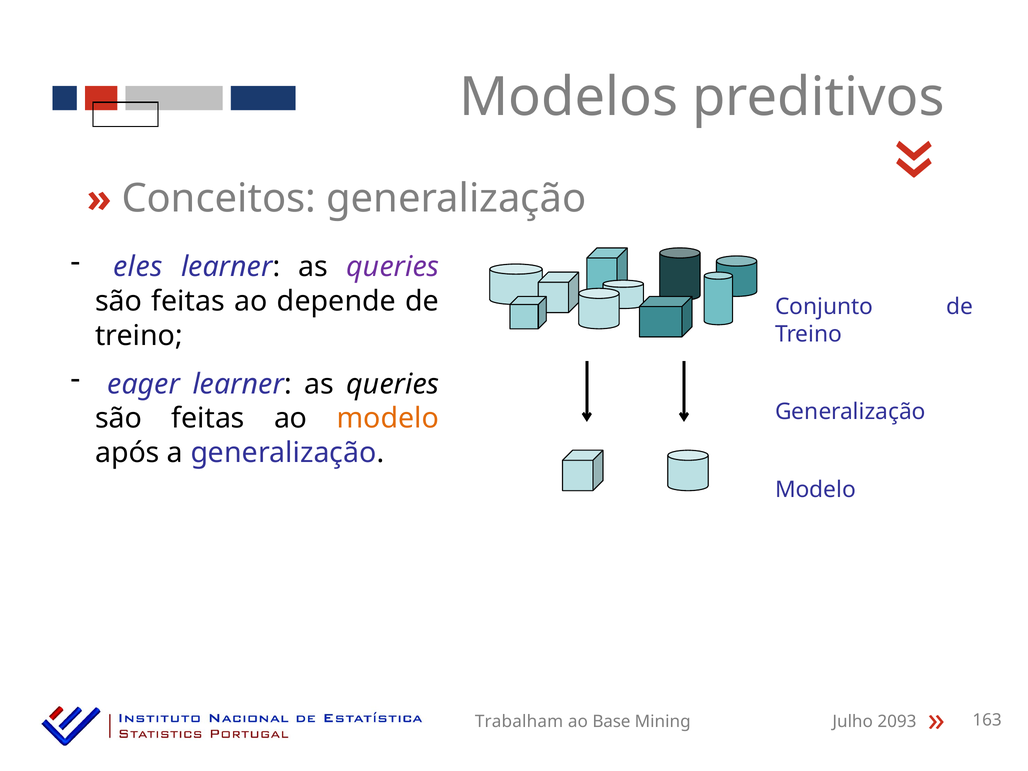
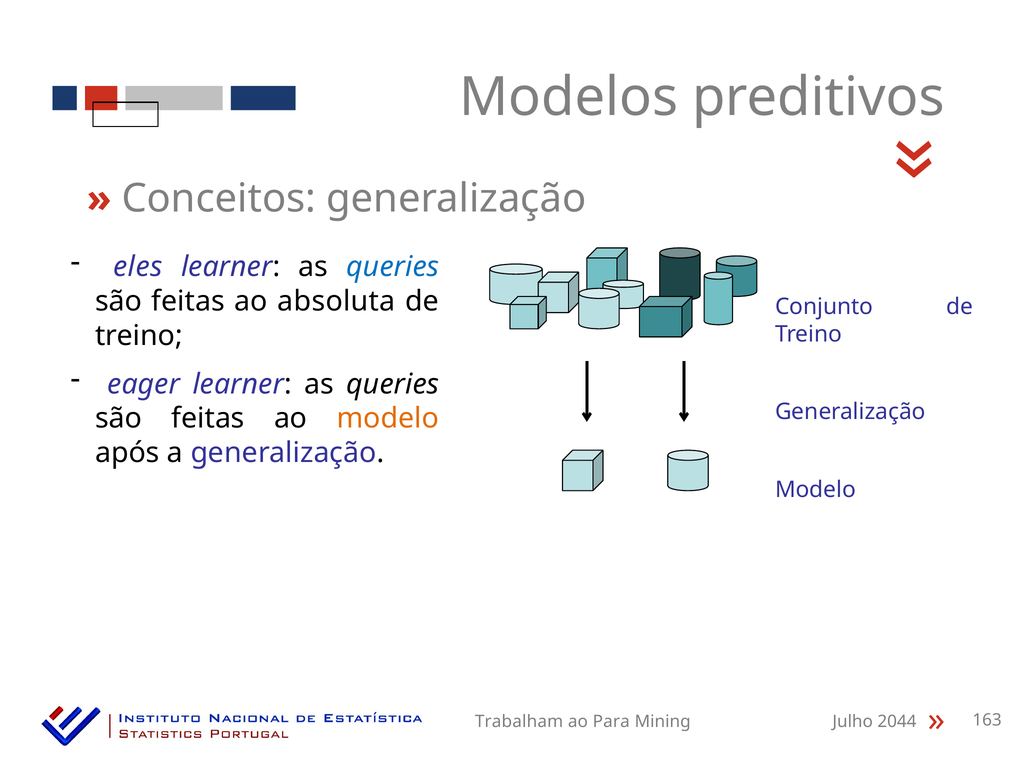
queries colour: purple -> blue (393, 267)
depende: depende -> absoluta (336, 301)
Base: Base -> Para (611, 722)
2093: 2093 -> 2044 (897, 722)
